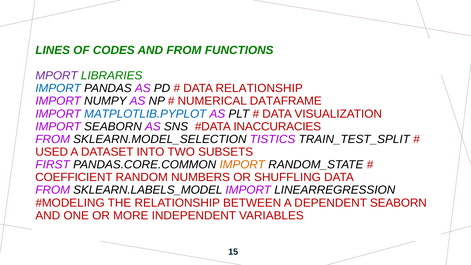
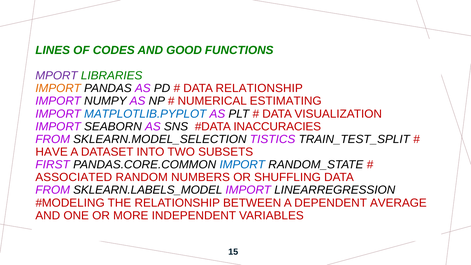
AND FROM: FROM -> GOOD (184, 50)
IMPORT colour: blue -> orange (58, 88)
DATAFRAME: DATAFRAME -> ESTIMATING (286, 101)
USED: USED -> HAVE (52, 152)
IMPORT colour: orange -> blue (242, 165)
COEFFICIENT: COEFFICIENT -> ASSOCIATED (74, 177)
DEPENDENT SEABORN: SEABORN -> AVERAGE (398, 203)
